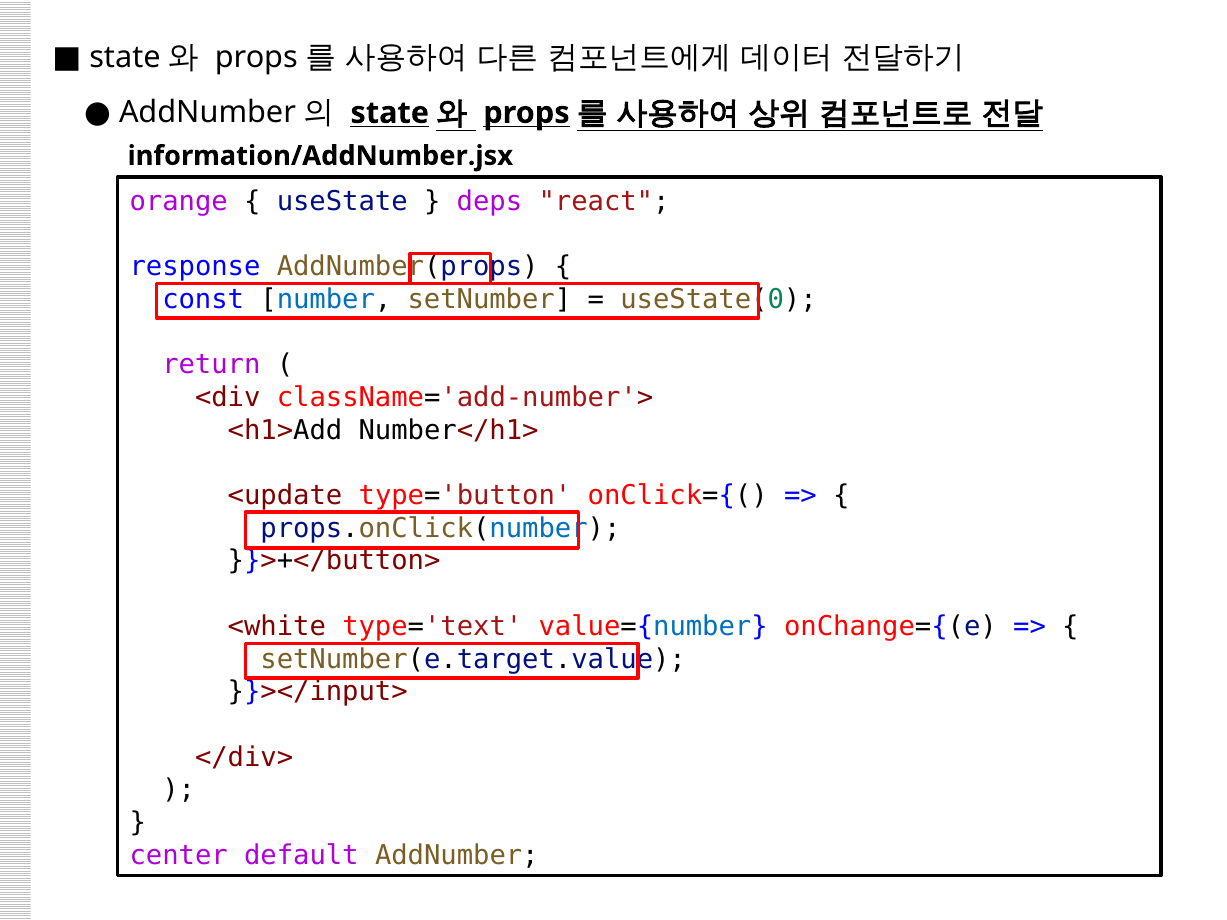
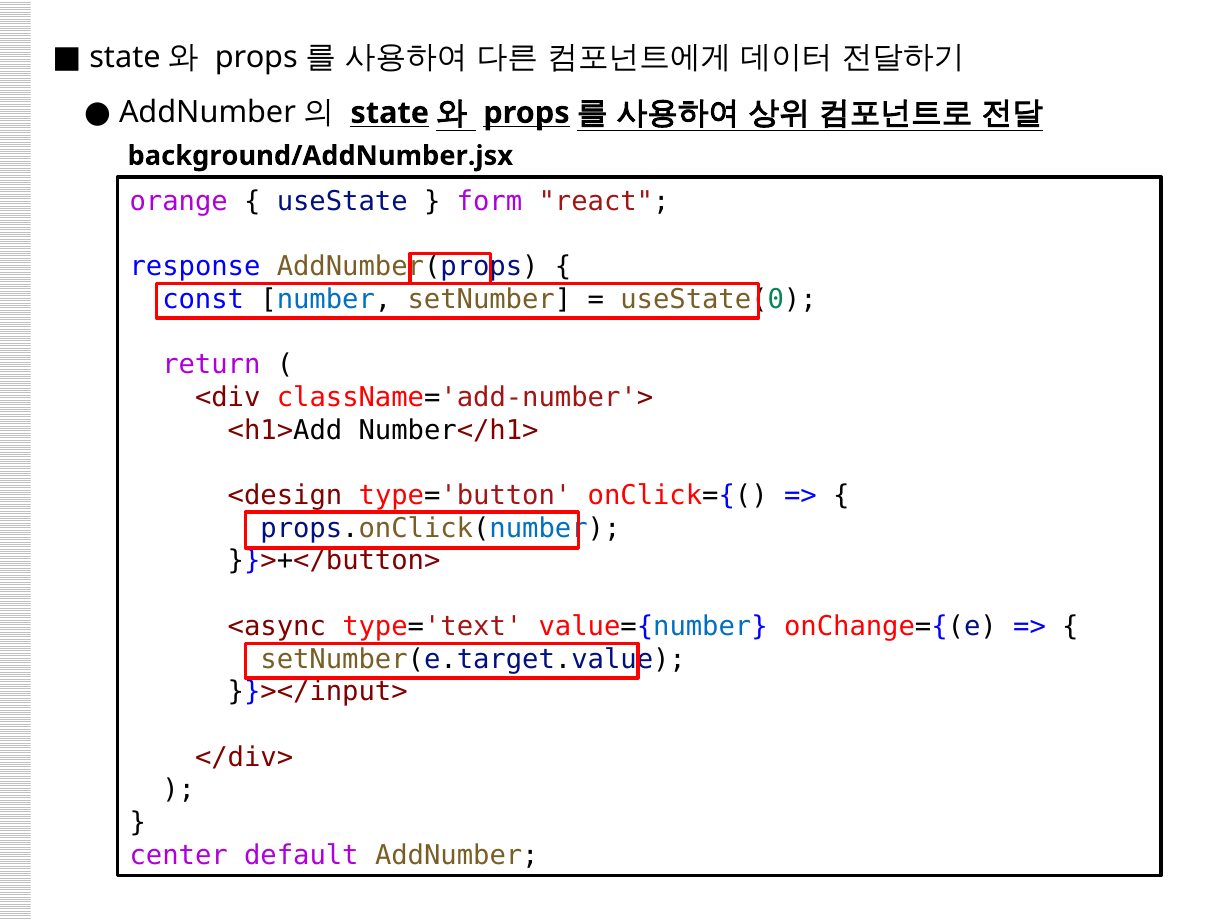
information/AddNumber.jsx: information/AddNumber.jsx -> background/AddNumber.jsx (320, 156)
deps: deps -> form (489, 201)
<update: <update -> <design (285, 496)
<white: <white -> <async (277, 626)
